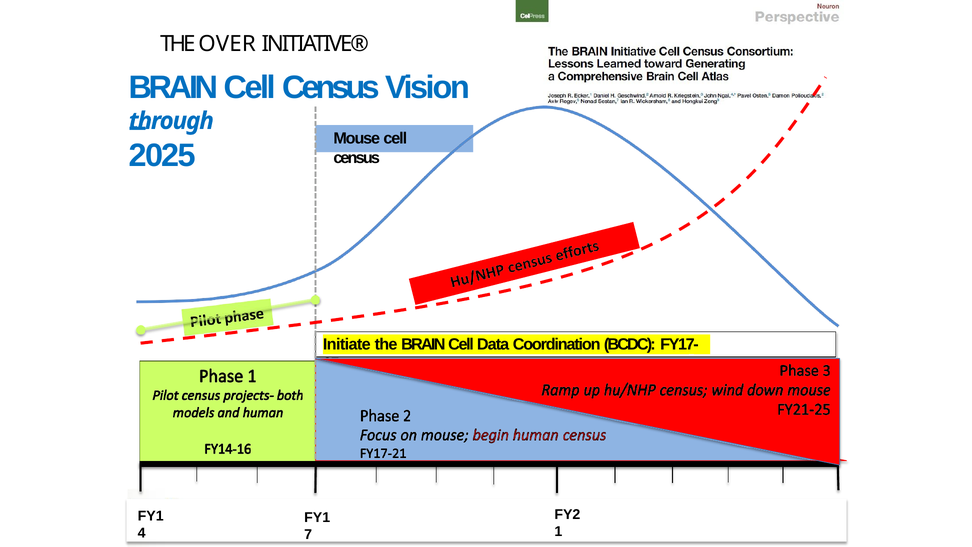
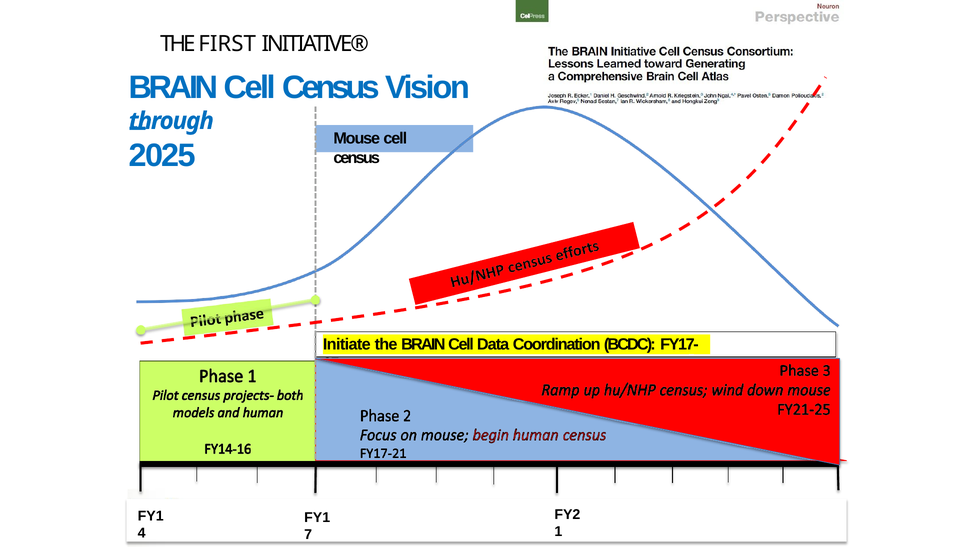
OVER: OVER -> FIRST (227, 44)
